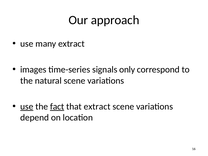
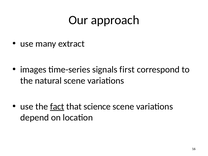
only: only -> first (127, 70)
use underline: present -> none (27, 107)
that extract: extract -> science (97, 107)
